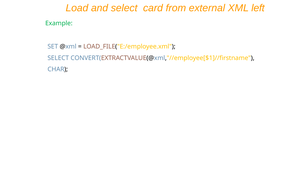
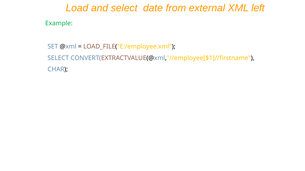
card: card -> date (153, 8)
